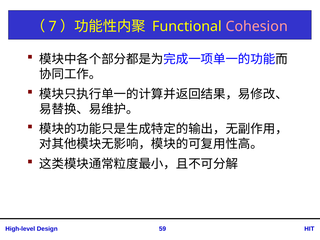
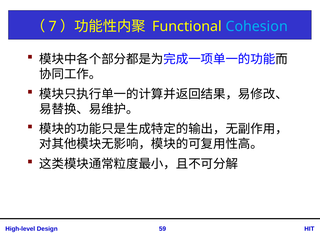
Cohesion colour: pink -> light blue (257, 27)
